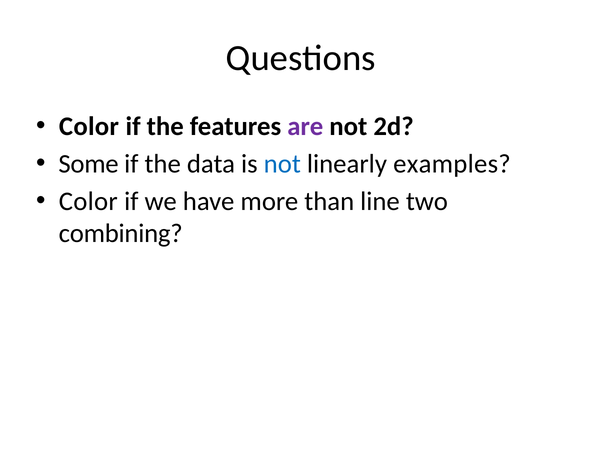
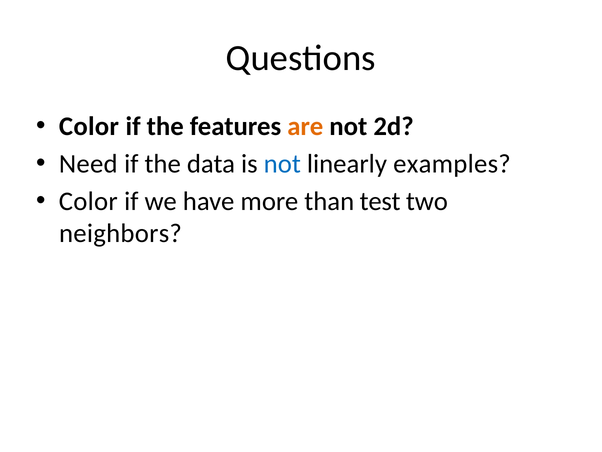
are colour: purple -> orange (305, 126)
Some: Some -> Need (88, 164)
line: line -> test (380, 201)
combining: combining -> neighbors (120, 233)
